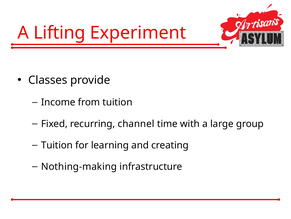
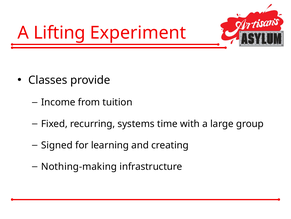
channel: channel -> systems (136, 123)
Tuition: Tuition -> Signed (57, 145)
